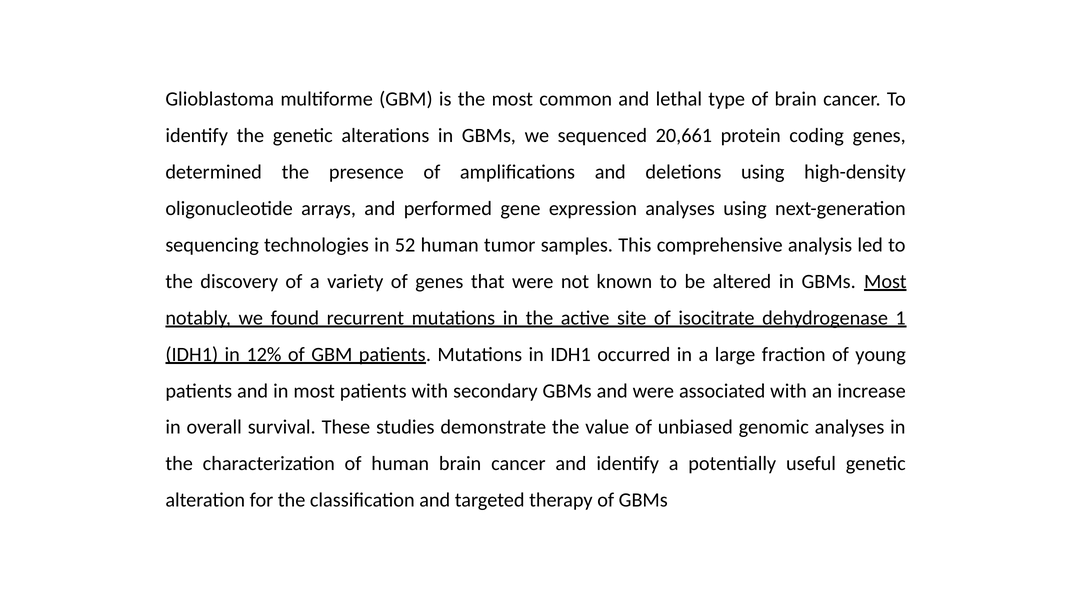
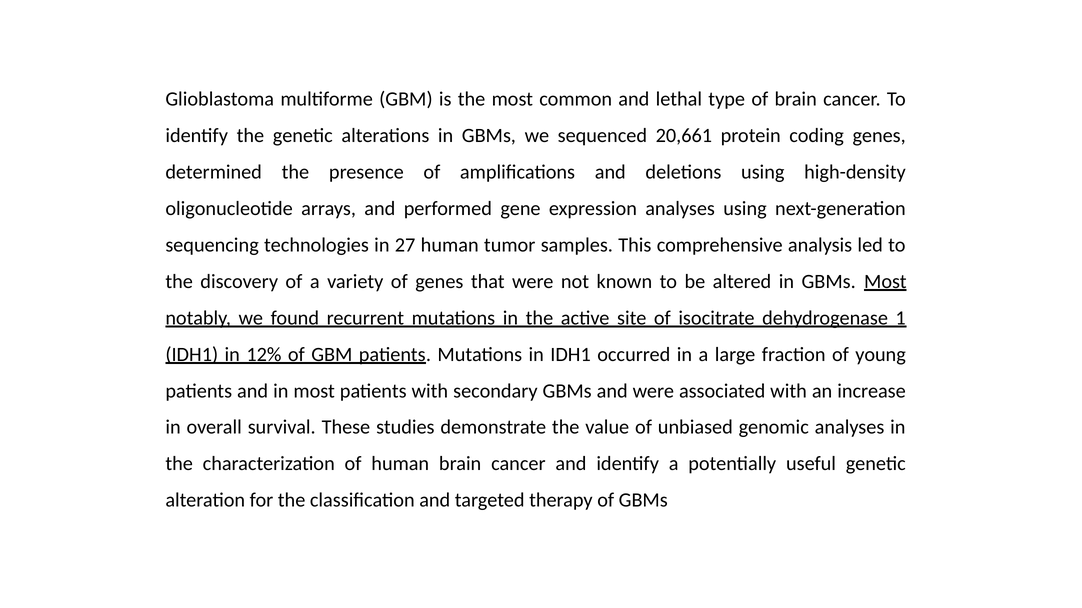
52: 52 -> 27 (405, 245)
